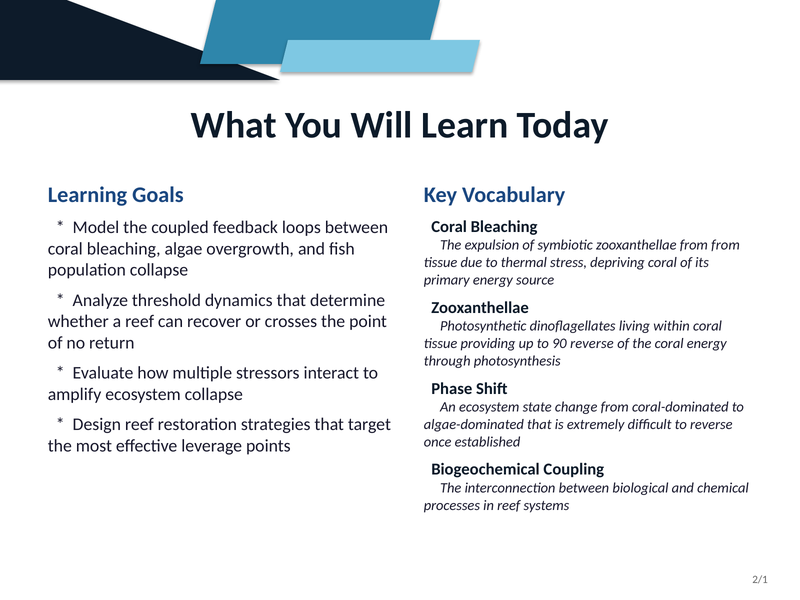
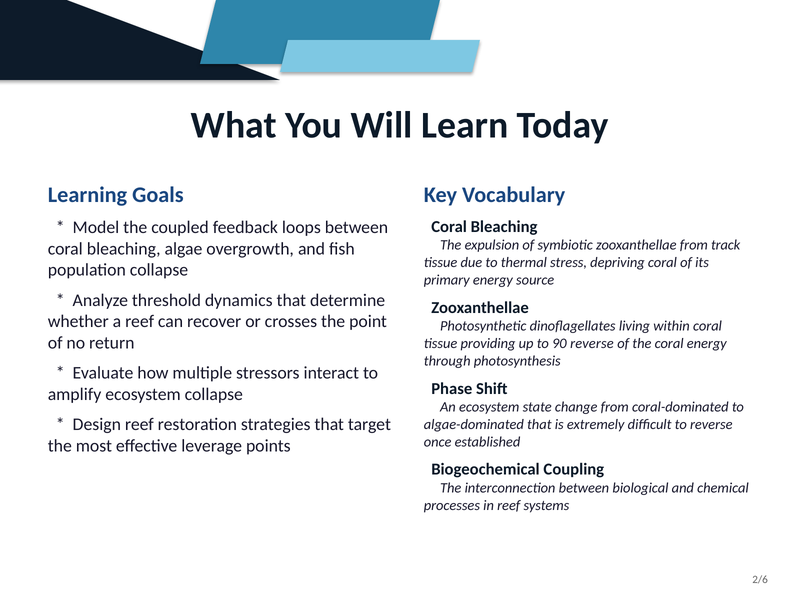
from from: from -> track (726, 245)
2/1: 2/1 -> 2/6 (760, 579)
